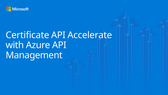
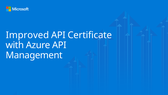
Certificate: Certificate -> Improved (27, 35)
Accelerate: Accelerate -> Certificate (90, 35)
